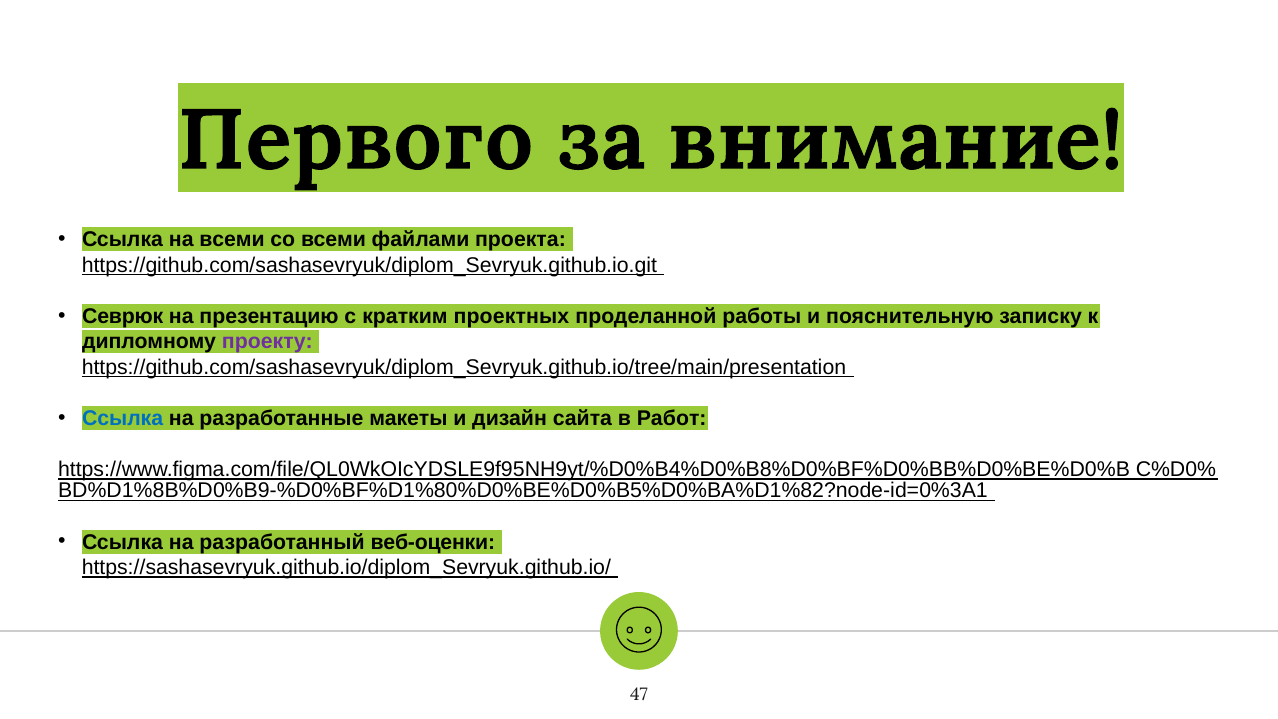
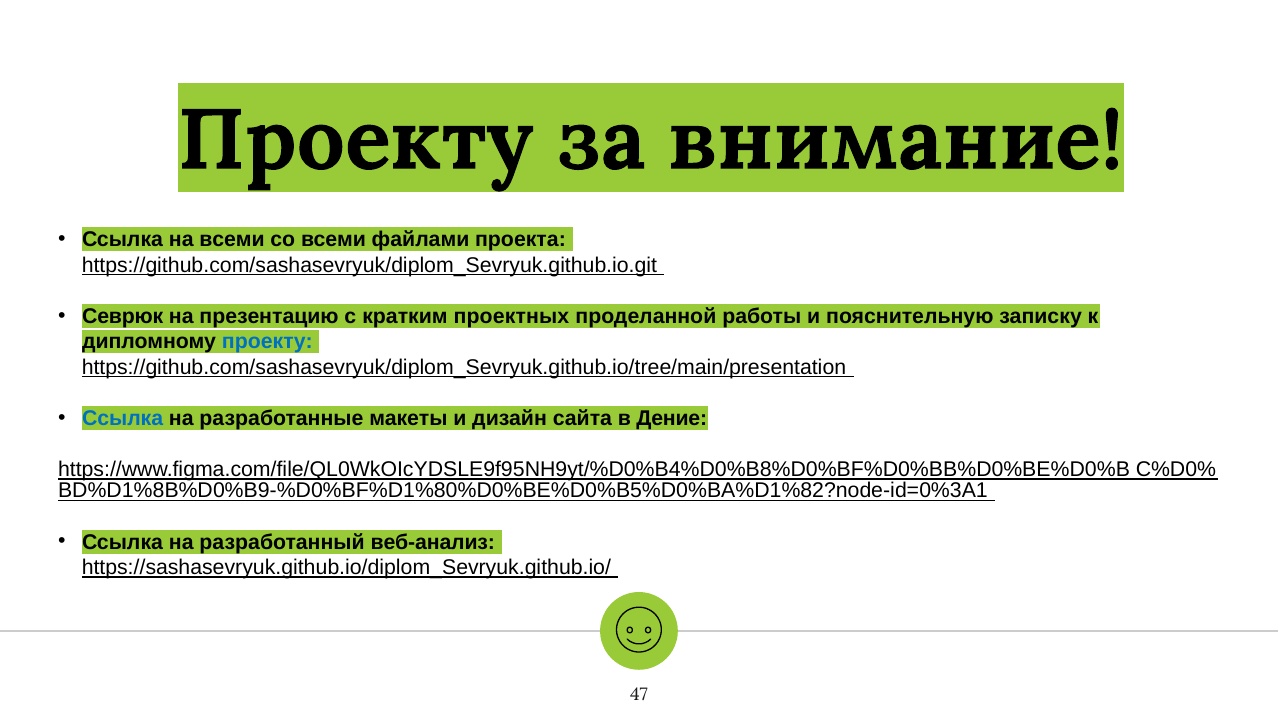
Первого: Первого -> Проекту (356, 140)
проекту colour: purple -> blue (267, 342)
Работ: Работ -> Дение (672, 418)
веб-оценки: веб-оценки -> веб-анализ (433, 542)
